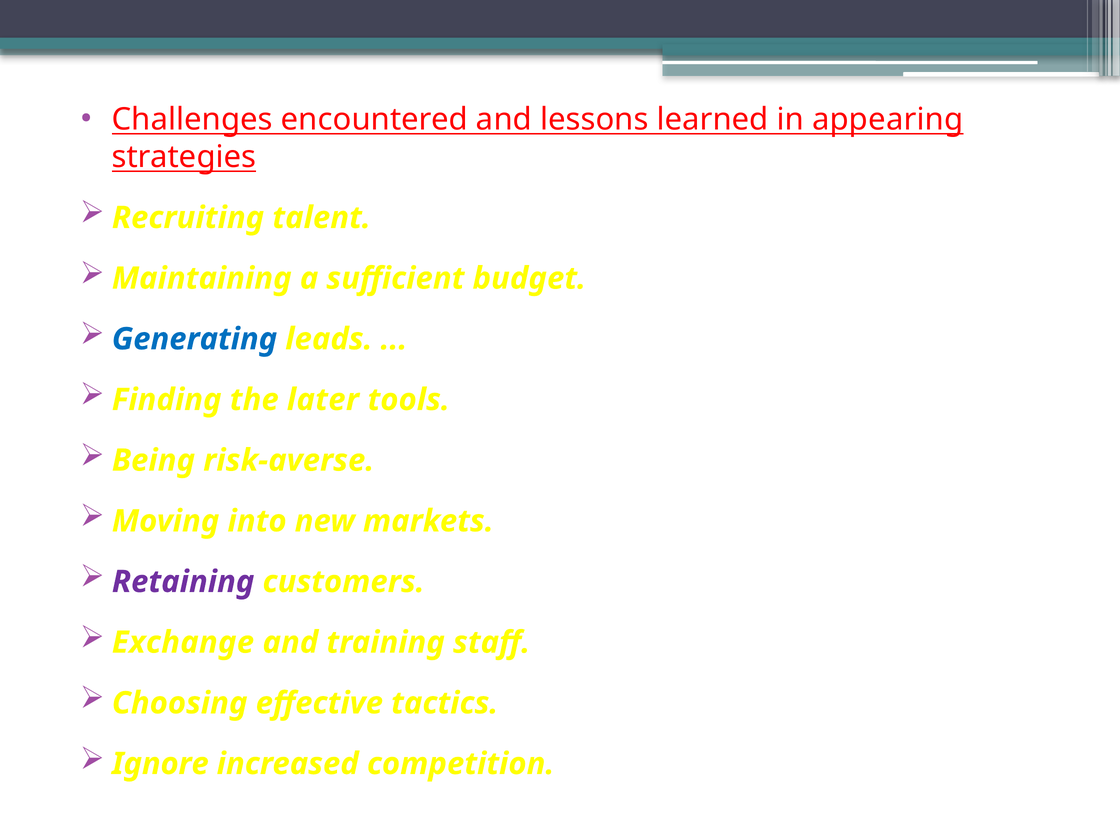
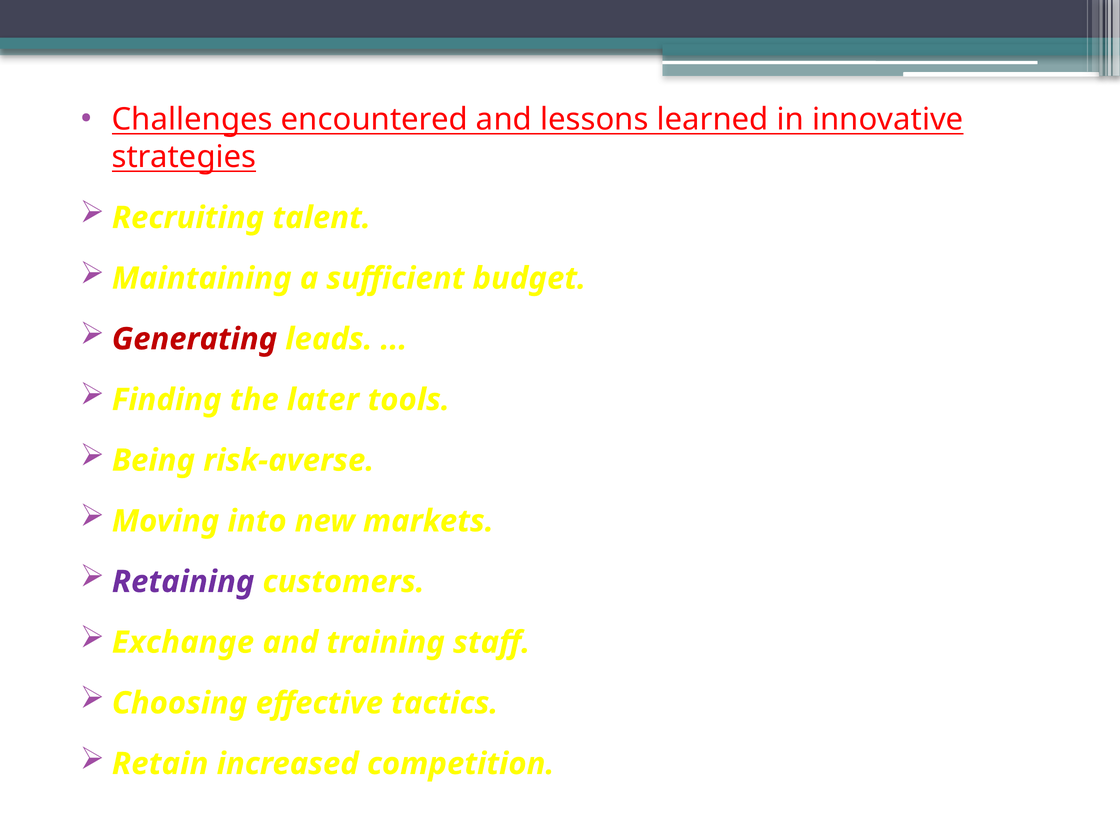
appearing: appearing -> innovative (888, 120)
Generating colour: blue -> red (195, 339)
Ignore: Ignore -> Retain (160, 764)
